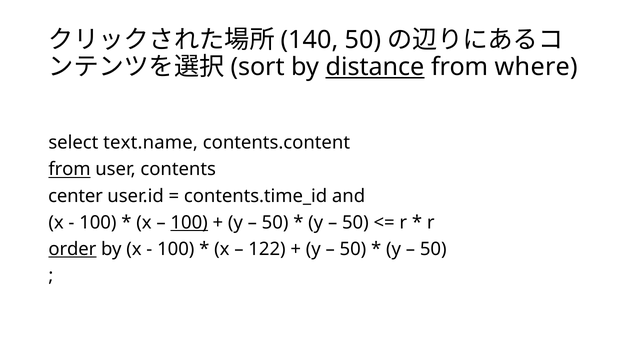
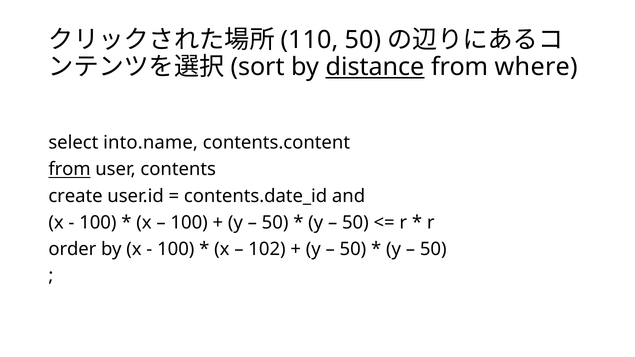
140: 140 -> 110 (310, 40)
text.name: text.name -> into.name (151, 143)
center: center -> create (76, 196)
contents.time_id: contents.time_id -> contents.date_id (256, 196)
100 underline: present -> none (189, 223)
order underline: present -> none (72, 249)
122: 122 -> 102 (267, 249)
